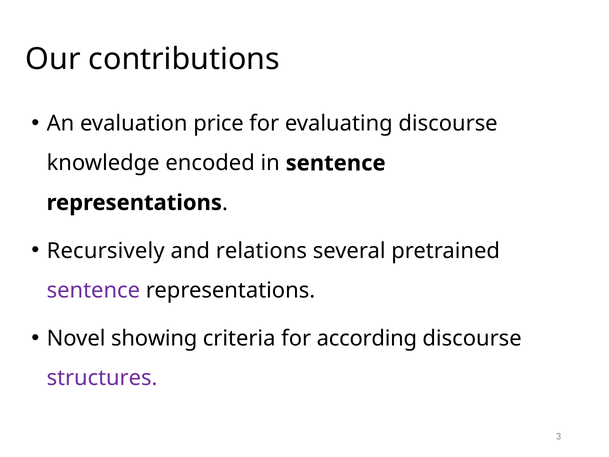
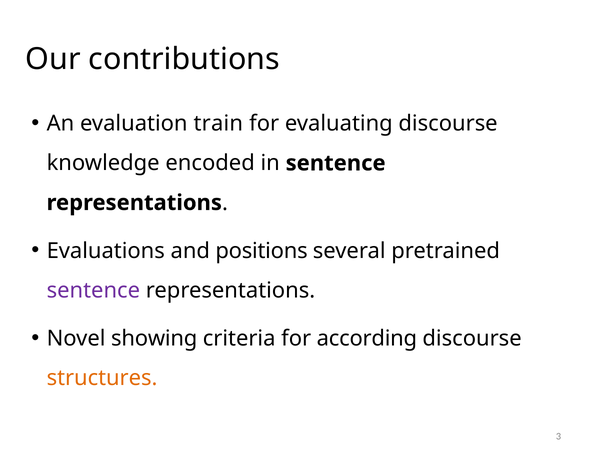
price: price -> train (218, 124)
Recursively: Recursively -> Evaluations (106, 251)
relations: relations -> positions (262, 251)
structures colour: purple -> orange (102, 378)
